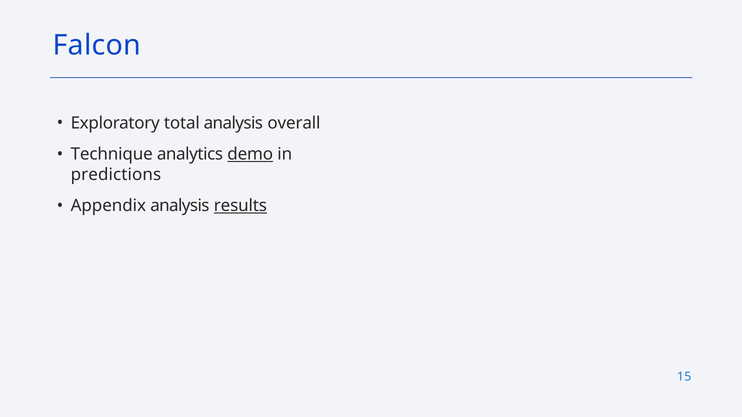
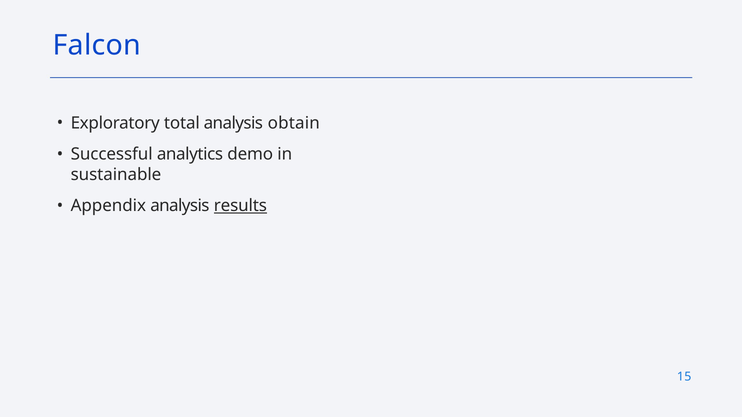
overall: overall -> obtain (294, 123)
Technique: Technique -> Successful (112, 154)
demo underline: present -> none (250, 154)
predictions: predictions -> sustainable (116, 175)
